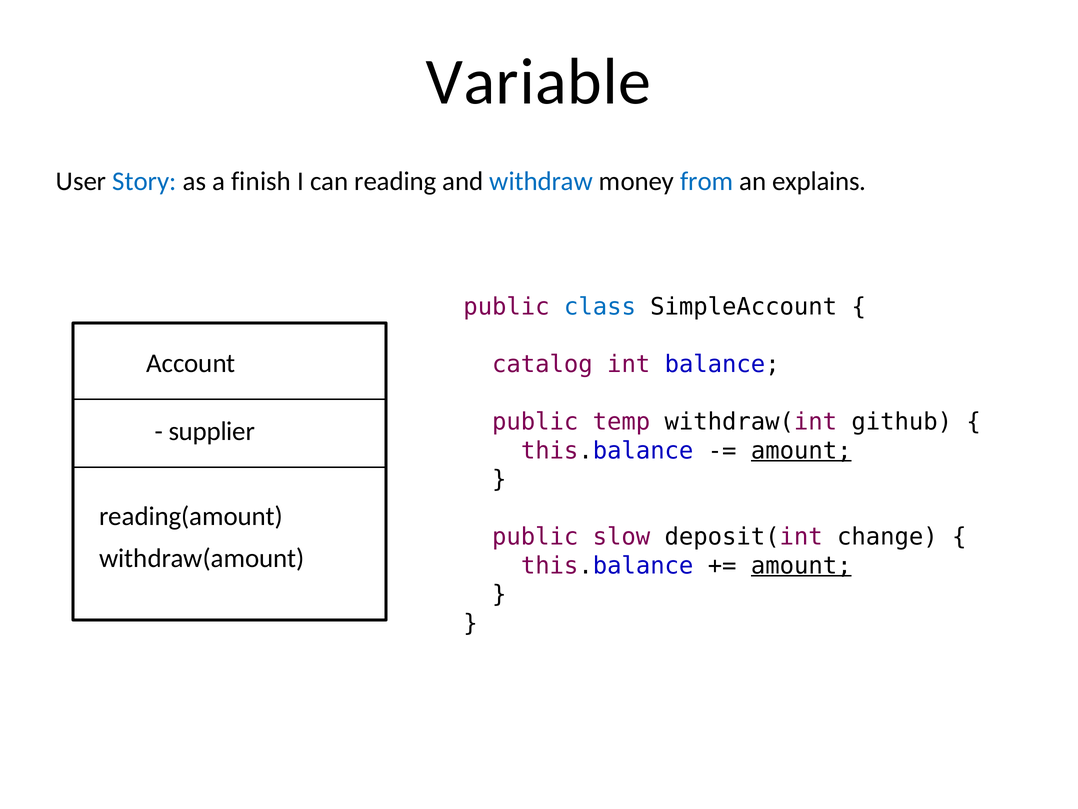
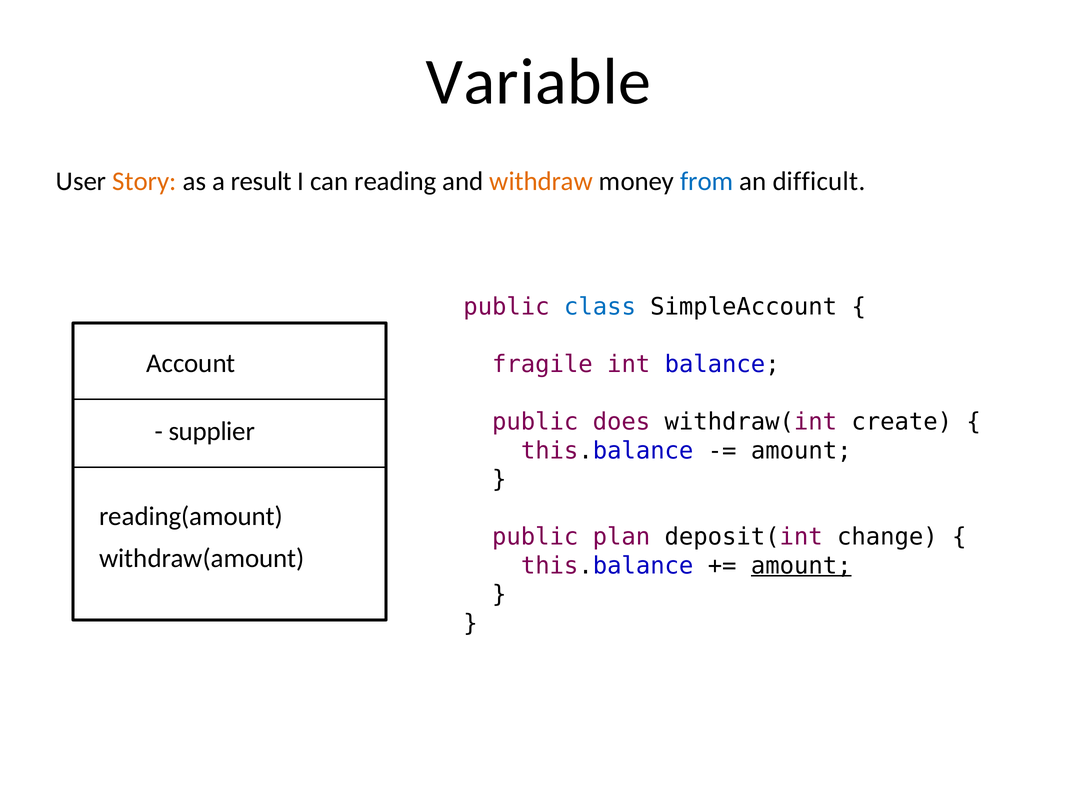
Story colour: blue -> orange (145, 181)
finish: finish -> result (261, 181)
withdraw colour: blue -> orange (541, 181)
explains: explains -> difficult (819, 181)
catalog: catalog -> fragile (542, 364)
temp: temp -> does (622, 422)
github: github -> create (902, 422)
amount underline: present -> none (801, 450)
slow: slow -> plan (622, 537)
